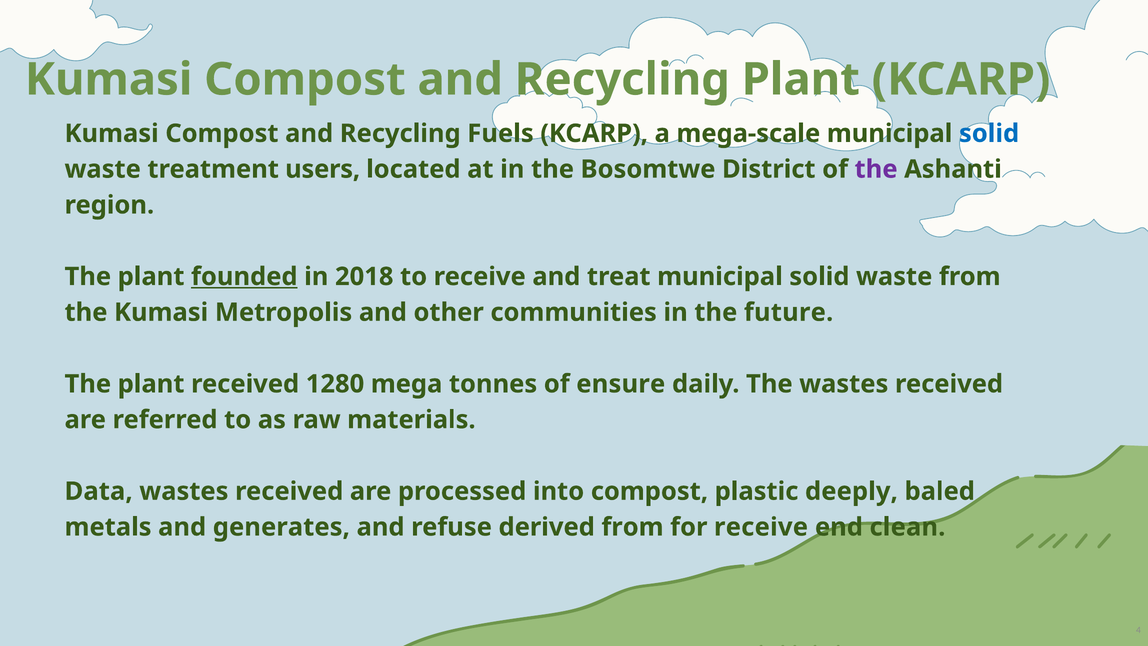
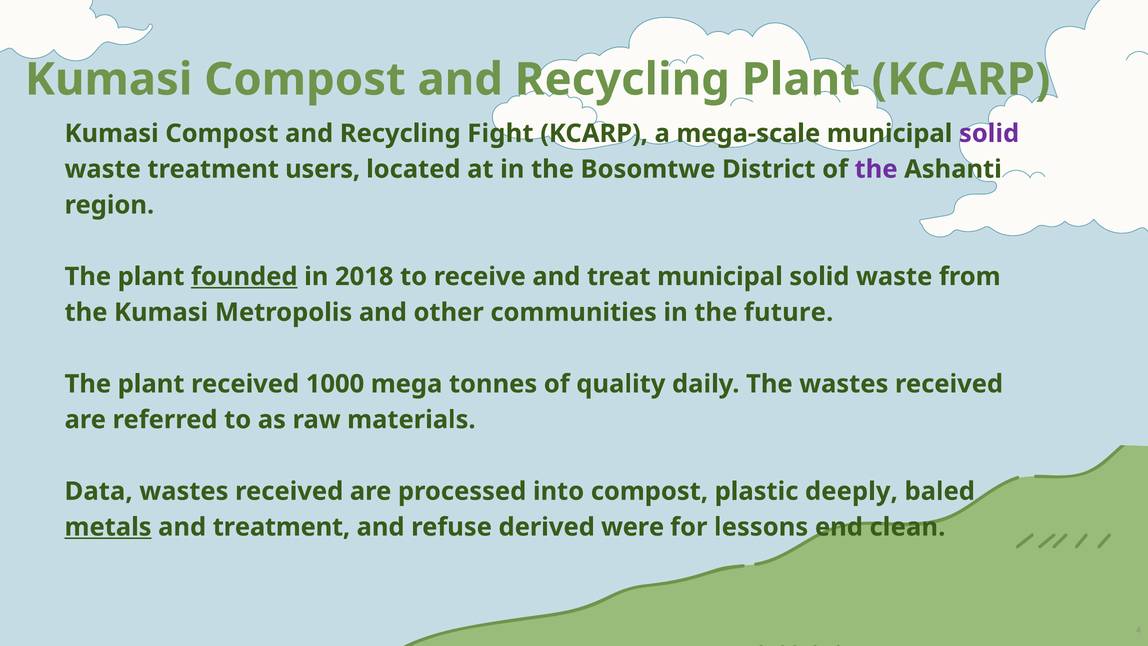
Fuels: Fuels -> Fight (500, 133)
solid colour: blue -> purple (989, 133)
1280: 1280 -> 1000 (335, 384)
ensure: ensure -> quality (621, 384)
metals underline: none -> present (108, 527)
and generates: generates -> treatment (281, 527)
derived from: from -> were (633, 527)
for receive: receive -> lessons (761, 527)
